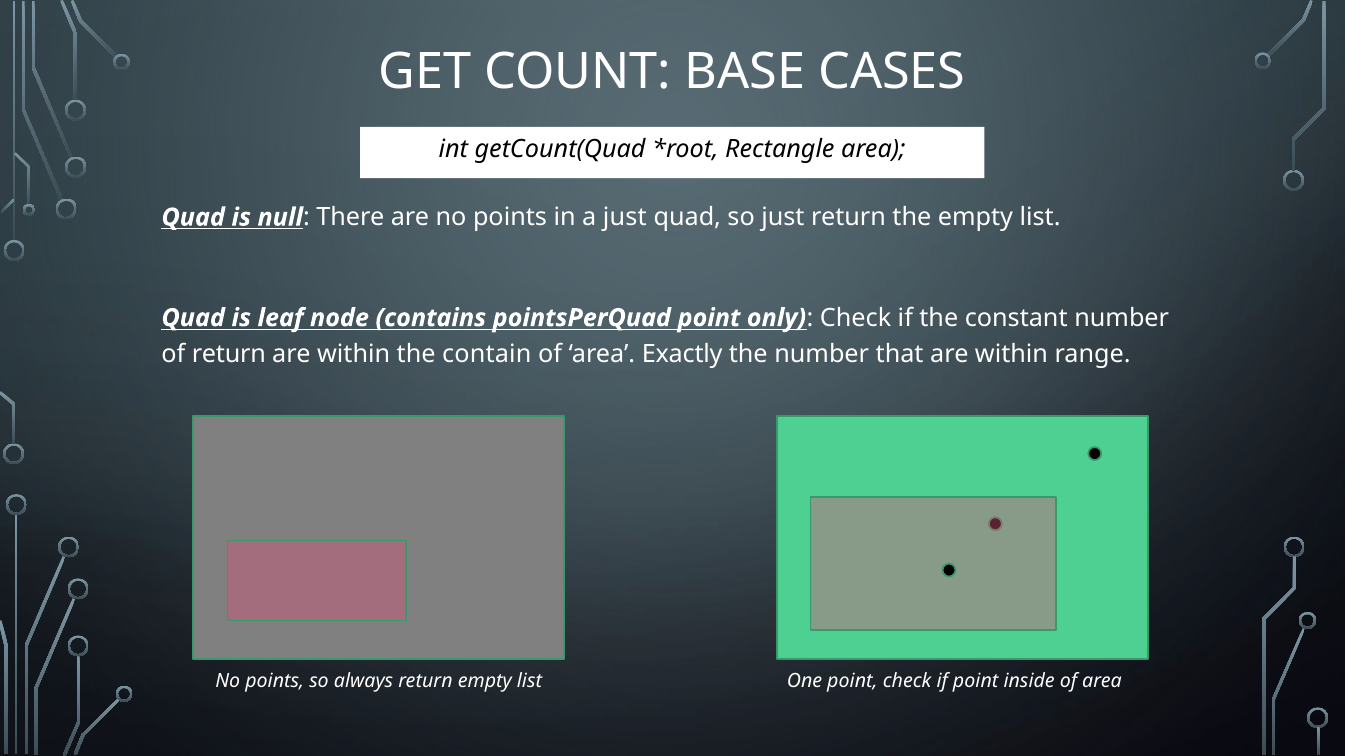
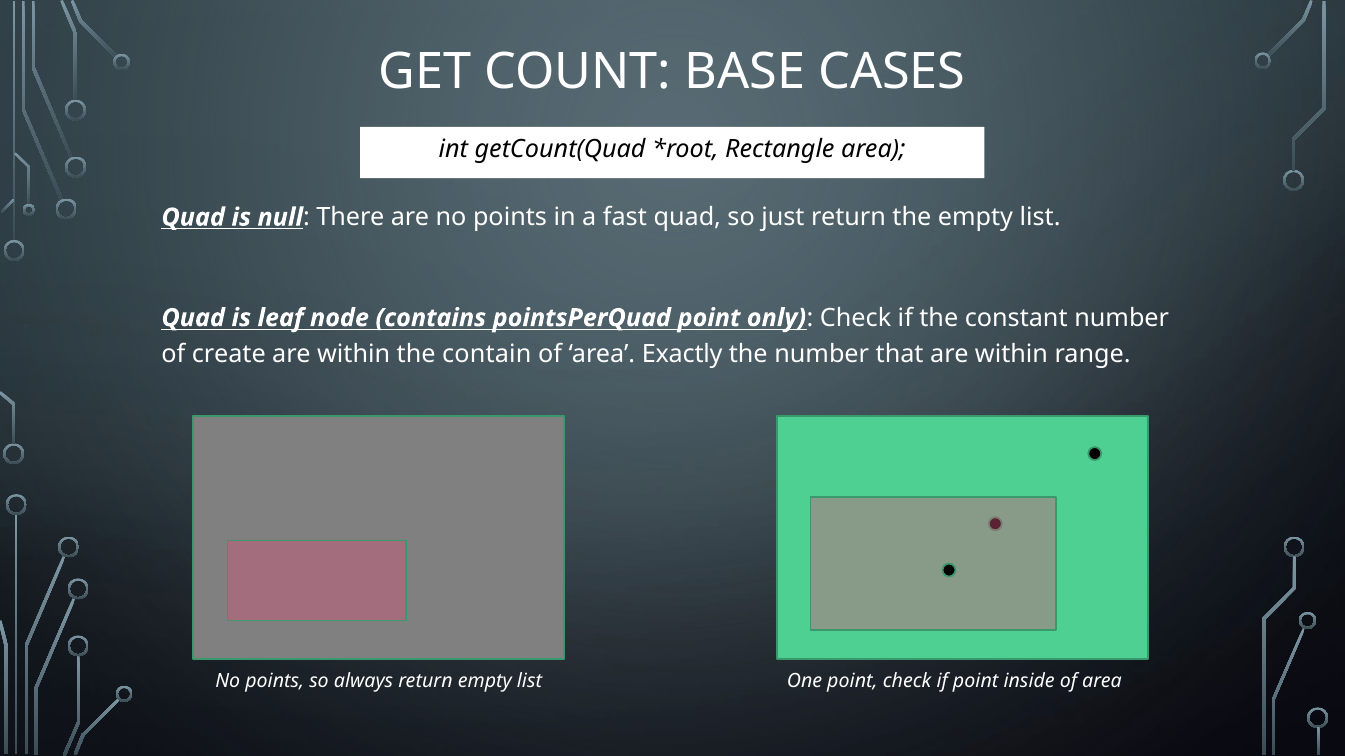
a just: just -> fast (625, 217)
of return: return -> create (229, 354)
